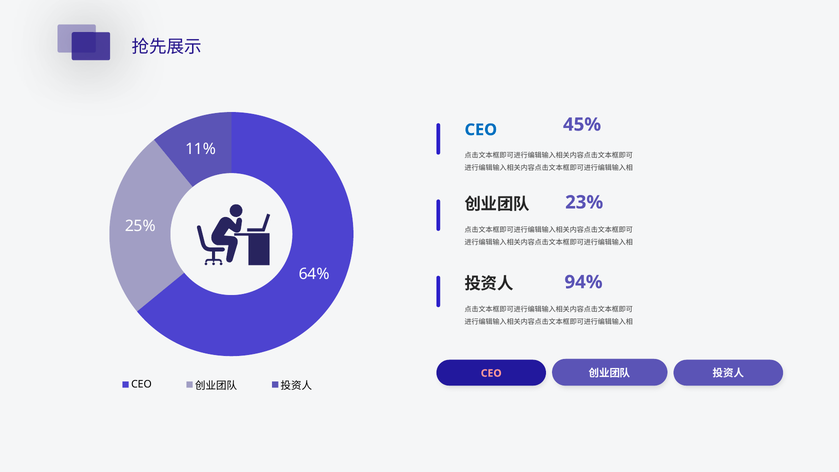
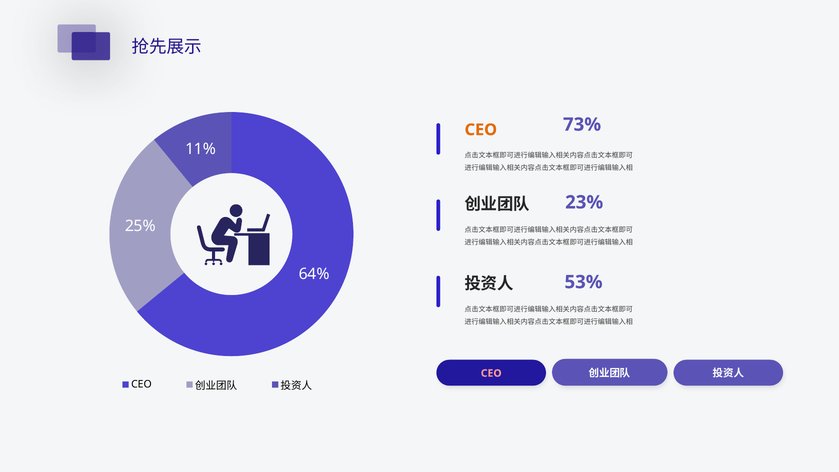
45%: 45% -> 73% (582, 125)
CEO colour: blue -> orange (481, 130)
94%: 94% -> 53% (584, 282)
